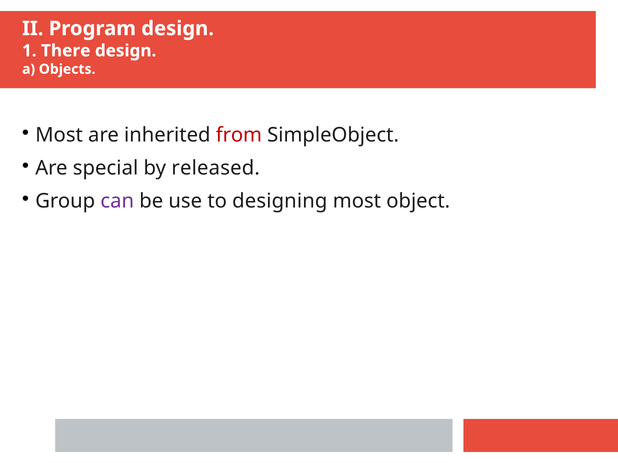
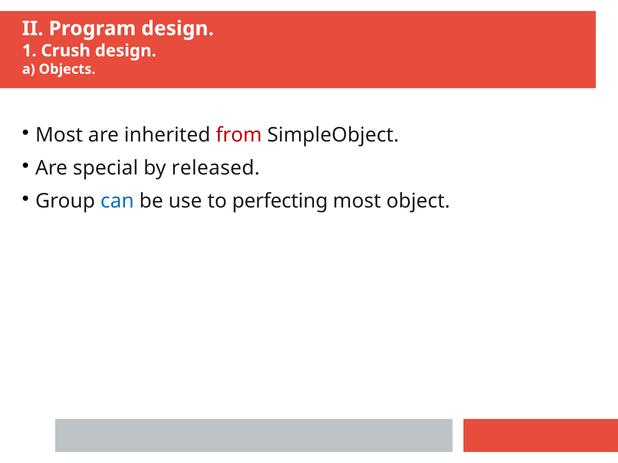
There: There -> Crush (66, 51)
can colour: purple -> blue (117, 201)
designing: designing -> perfecting (280, 201)
